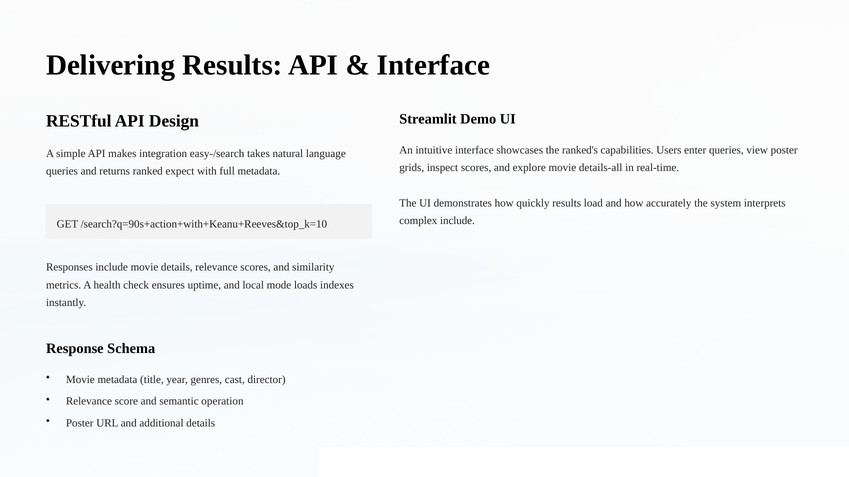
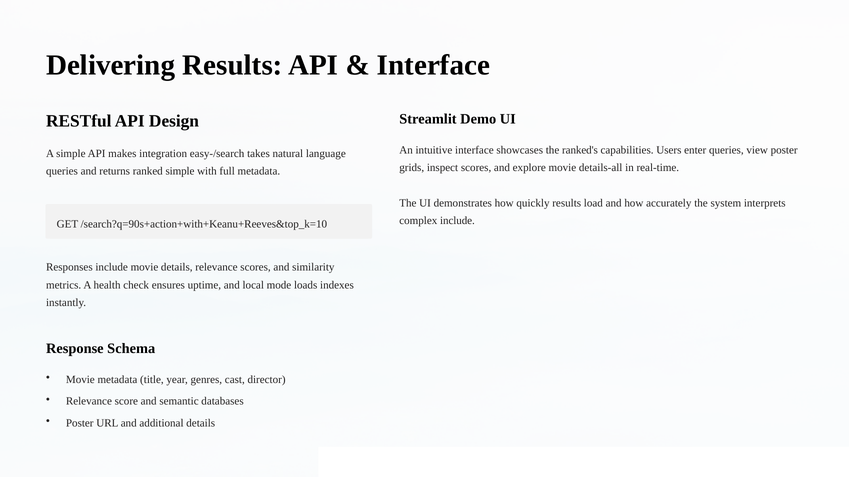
ranked expect: expect -> simple (180, 171)
operation: operation -> databases (223, 402)
